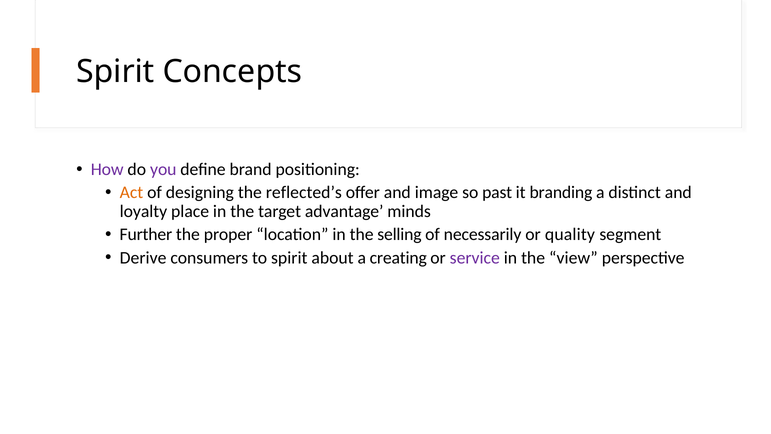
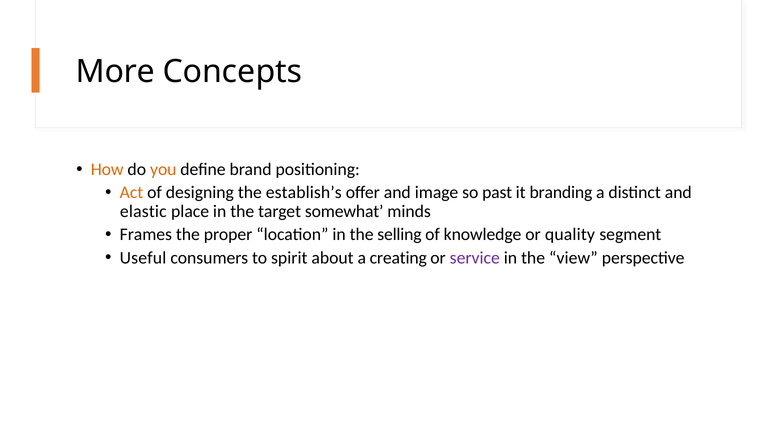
Spirit: Spirit -> More (115, 72)
How colour: purple -> orange (107, 169)
you colour: purple -> orange (163, 169)
reflected’s: reflected’s -> establish’s (304, 192)
loyalty: loyalty -> elastic (143, 211)
advantage: advantage -> somewhat (344, 211)
Further: Further -> Frames (146, 234)
necessarily: necessarily -> knowledge (483, 234)
Derive: Derive -> Useful (143, 257)
